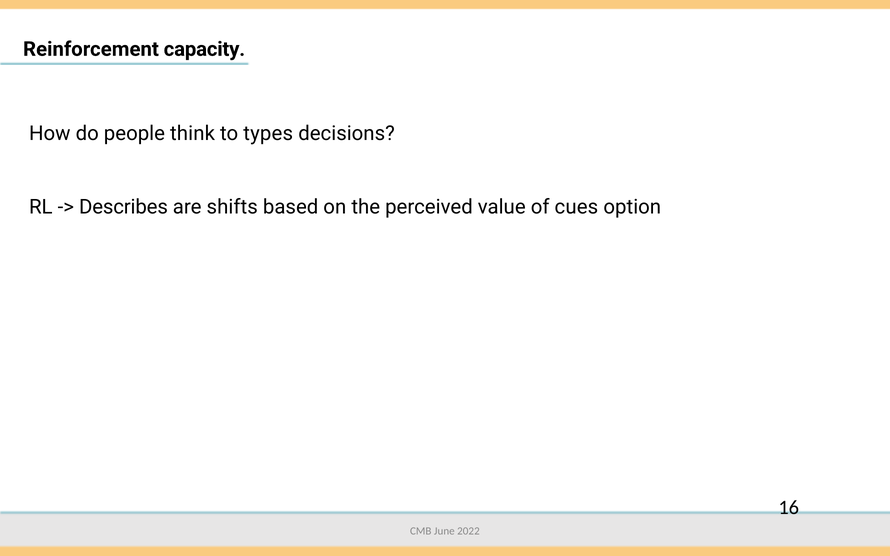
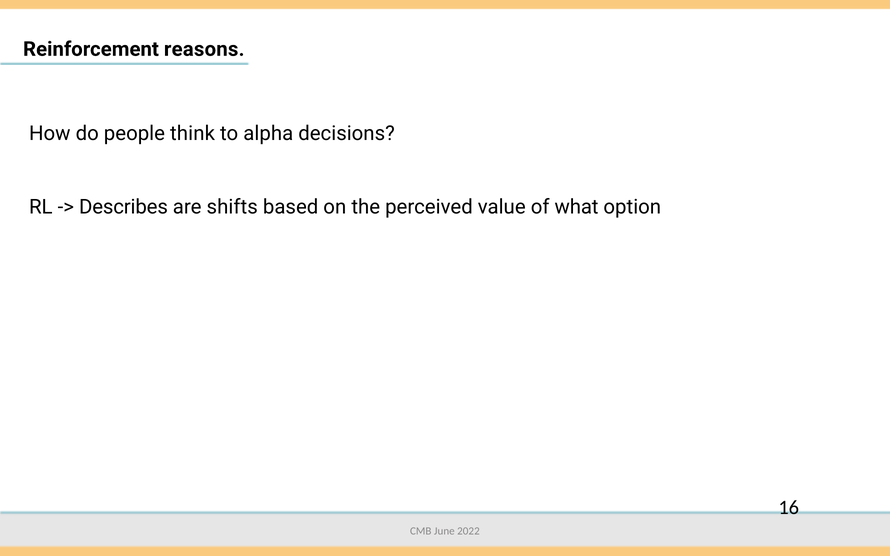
capacity: capacity -> reasons (204, 49)
types: types -> alpha (268, 134)
cues: cues -> what (577, 207)
